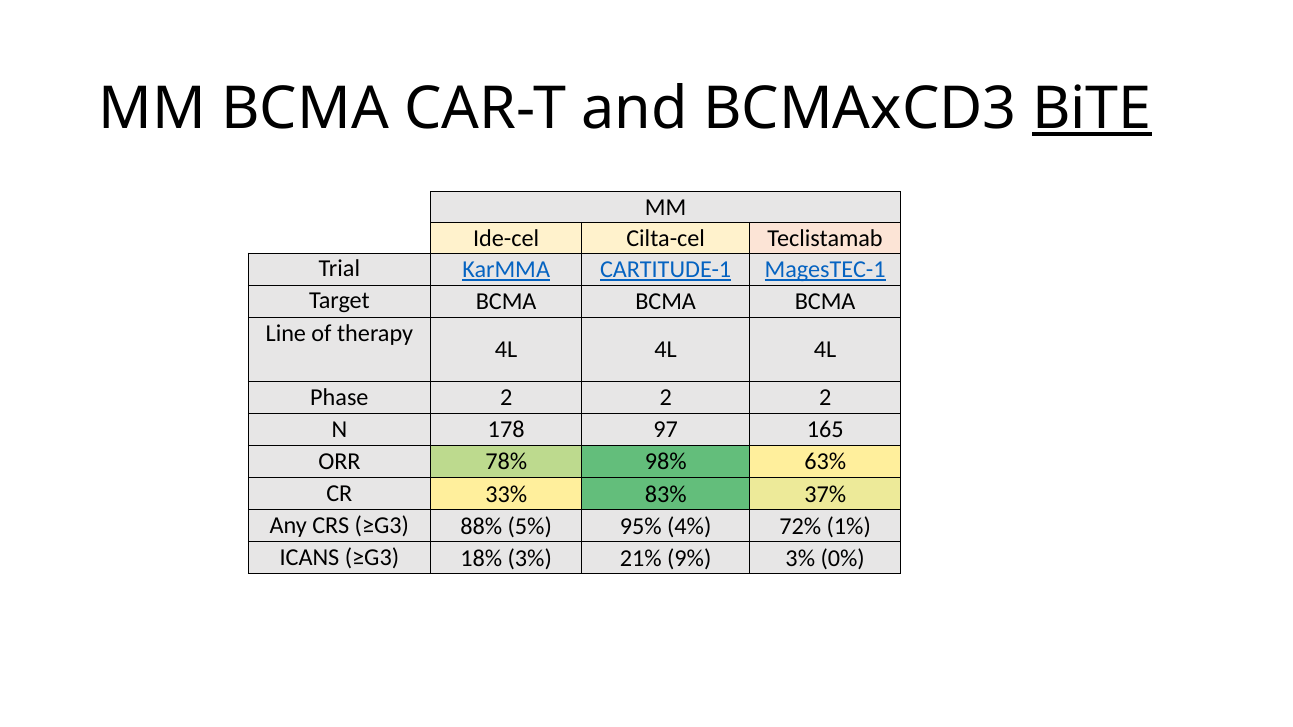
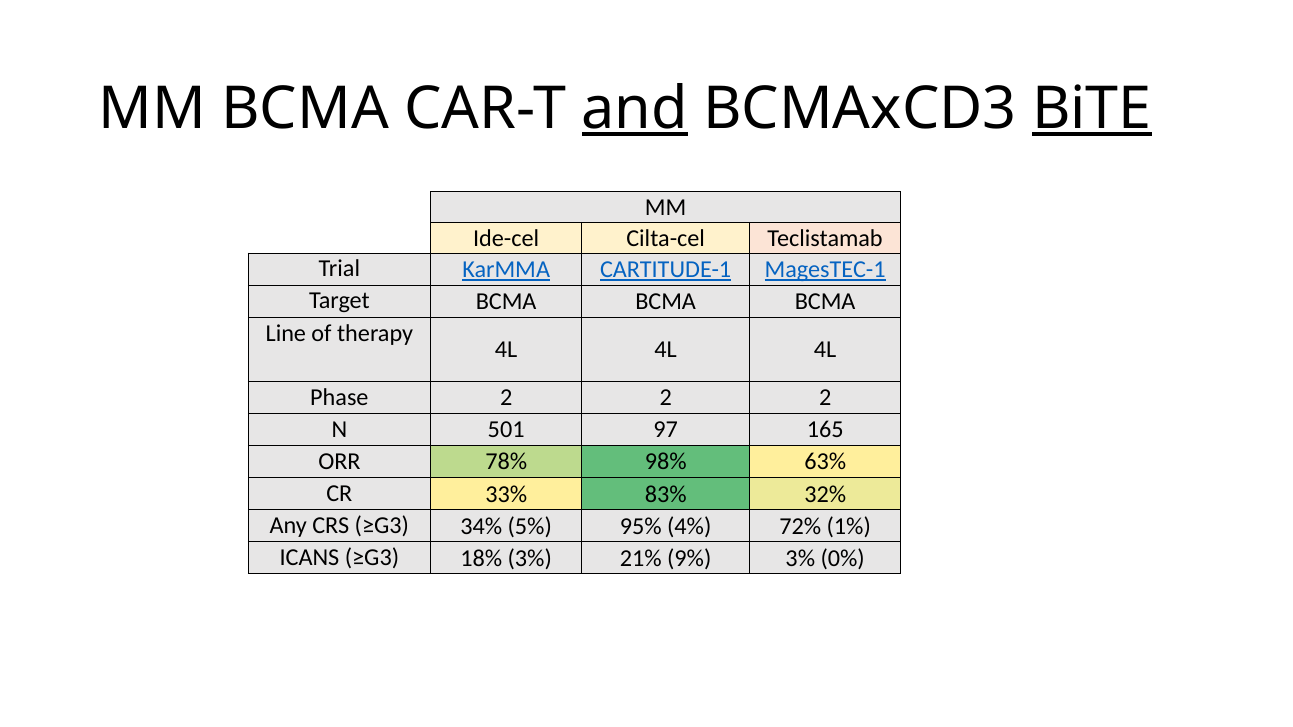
and underline: none -> present (635, 109)
178: 178 -> 501 (506, 430)
37%: 37% -> 32% (825, 494)
88%: 88% -> 34% (481, 526)
